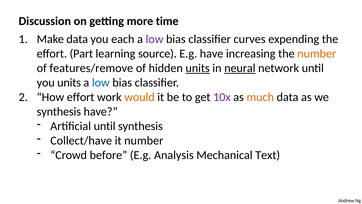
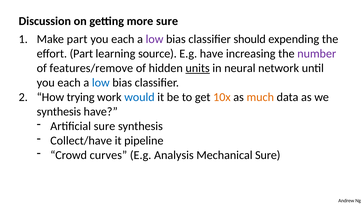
more time: time -> sure (167, 21)
Make data: data -> part (77, 39)
curves: curves -> should (250, 39)
number colour: orange -> purple (317, 54)
neural underline: present -> none (240, 68)
units: units -> each (69, 83)
How effort: effort -> trying (81, 97)
would colour: orange -> blue (139, 97)
10x colour: purple -> orange (222, 97)
Artificial until: until -> sure (104, 126)
it number: number -> pipeline (144, 140)
before: before -> curves (108, 155)
Mechanical Text: Text -> Sure (268, 155)
